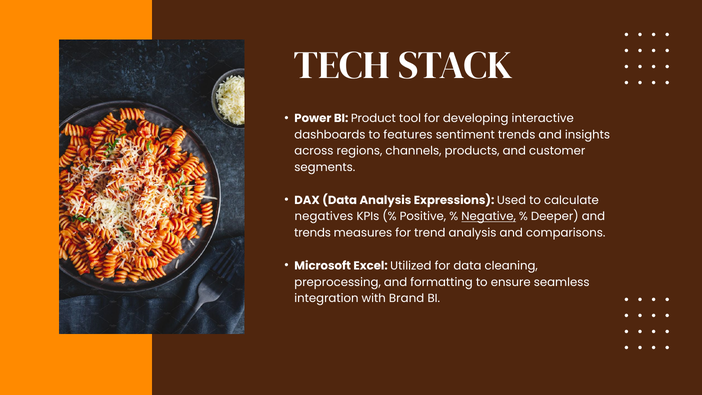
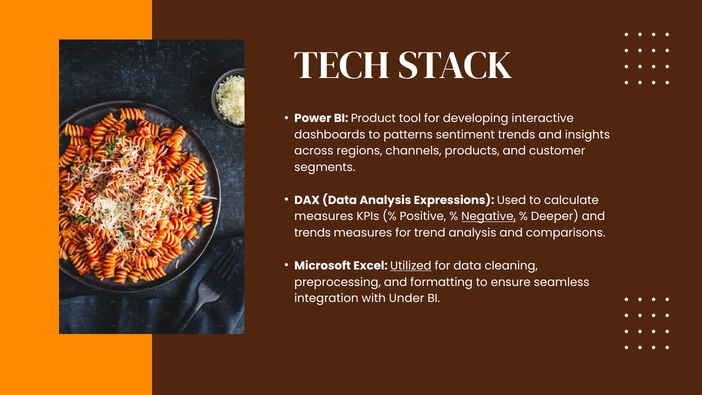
features: features -> patterns (408, 135)
negatives: negatives -> measures (324, 217)
Utilized underline: none -> present (411, 266)
Brand: Brand -> Under (407, 298)
